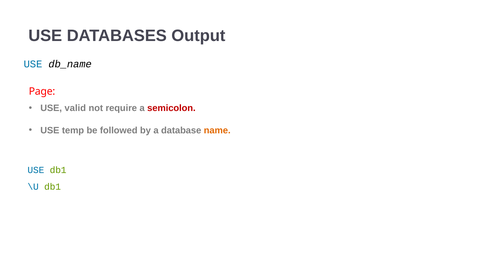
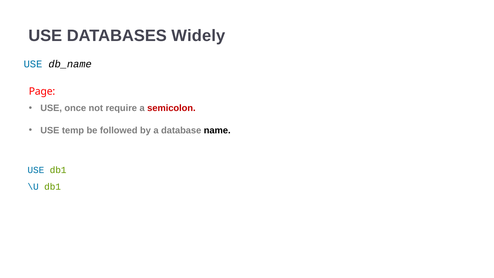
Output: Output -> Widely (198, 36)
valid: valid -> once (75, 108)
name colour: orange -> black (217, 130)
